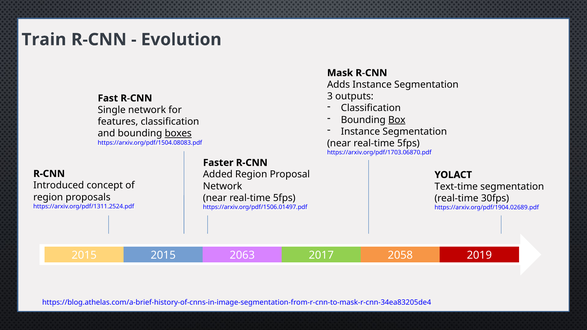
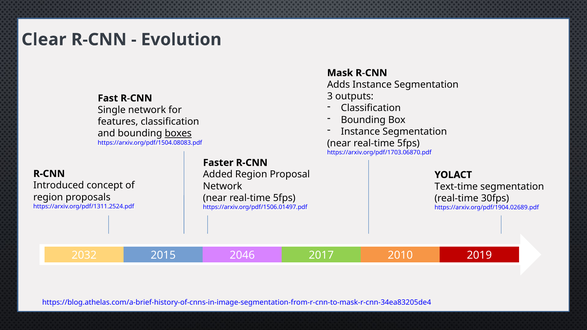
Train: Train -> Clear (44, 40)
Box underline: present -> none (397, 120)
2015: 2015 -> 2032 (84, 255)
2063: 2063 -> 2046 (242, 255)
2058: 2058 -> 2010 (400, 255)
